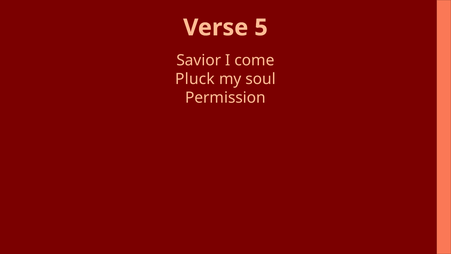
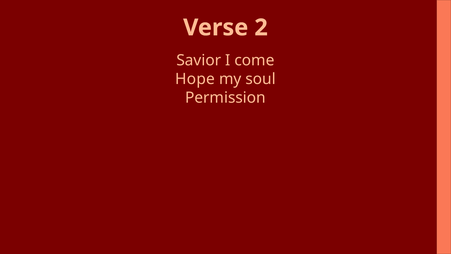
5: 5 -> 2 (261, 28)
Pluck: Pluck -> Hope (195, 79)
